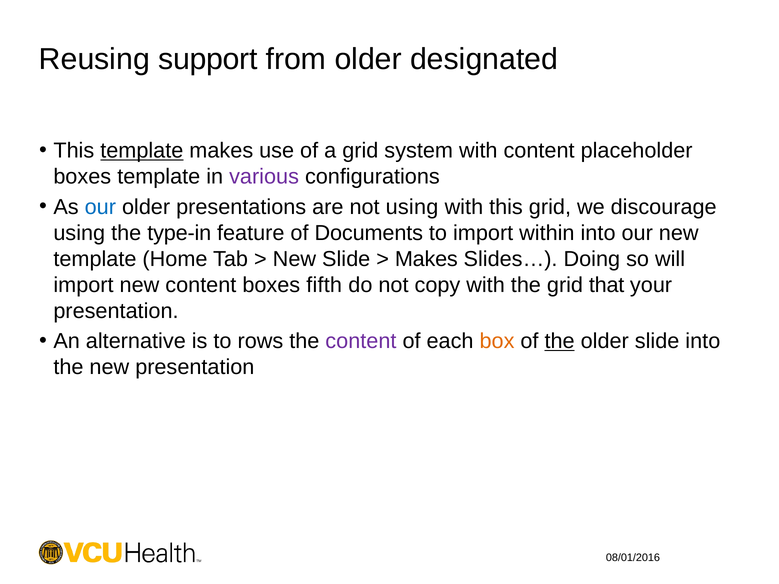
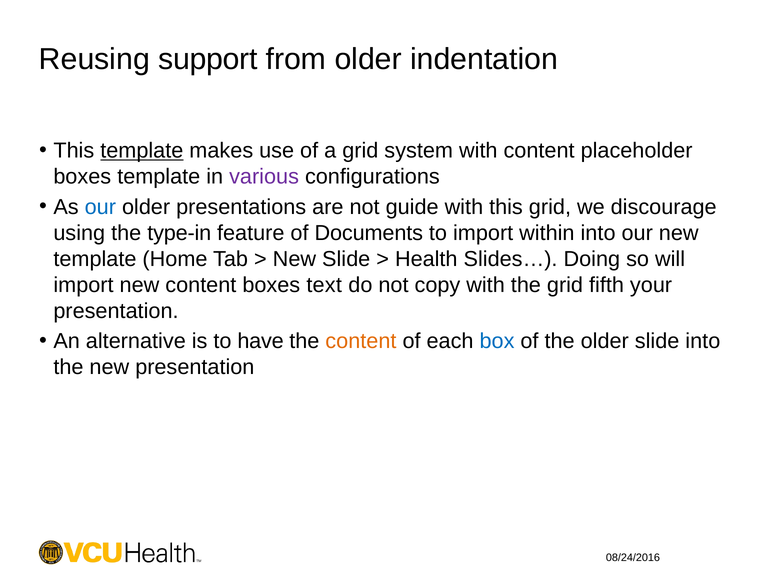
designated: designated -> indentation (484, 59)
not using: using -> guide (412, 207)
Makes: Makes -> Health (426, 259)
fifth: fifth -> text (324, 285)
that: that -> fifth (607, 285)
rows: rows -> have (261, 341)
content colour: purple -> orange (361, 341)
box colour: orange -> blue (497, 341)
the underline: present -> none (560, 341)
08/01/2016: 08/01/2016 -> 08/24/2016 (633, 558)
